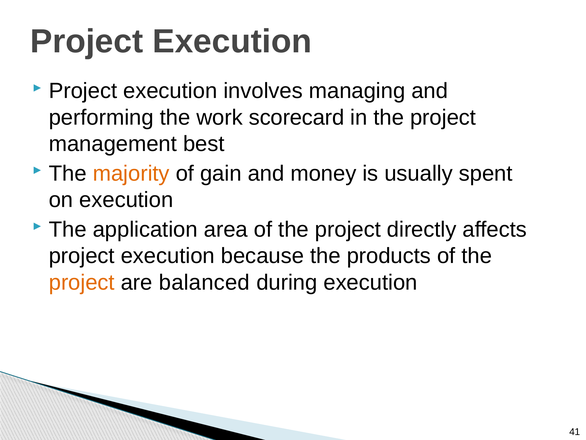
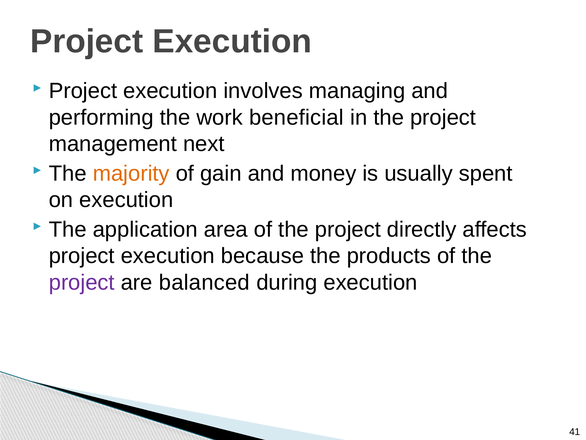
scorecard: scorecard -> beneficial (296, 117)
best: best -> next (204, 144)
project colour: orange -> purple (82, 282)
